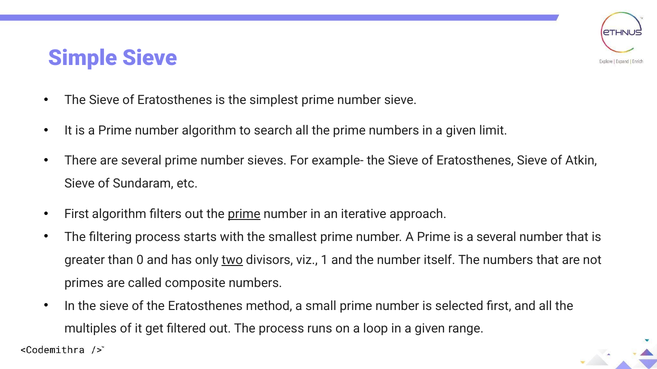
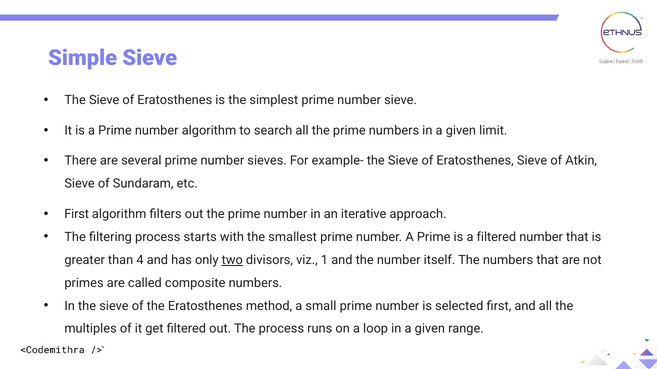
prime underline: present -> none (244, 214)
a several: several -> filtered (496, 237)
0: 0 -> 4 (140, 260)
